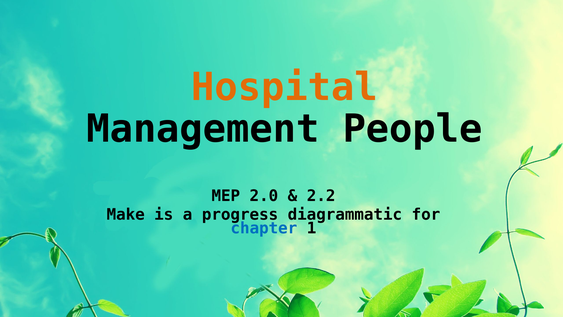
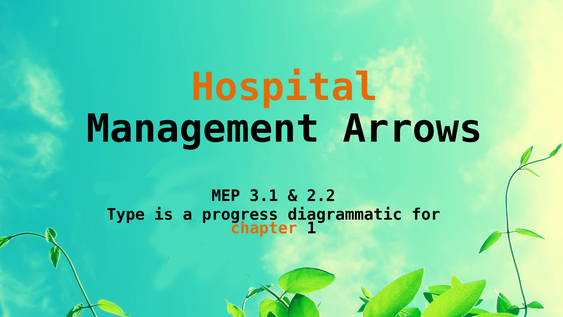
People: People -> Arrows (413, 129)
2.0: 2.0 -> 3.1 (264, 196)
Make: Make -> Type (126, 214)
chapter colour: blue -> orange (264, 228)
